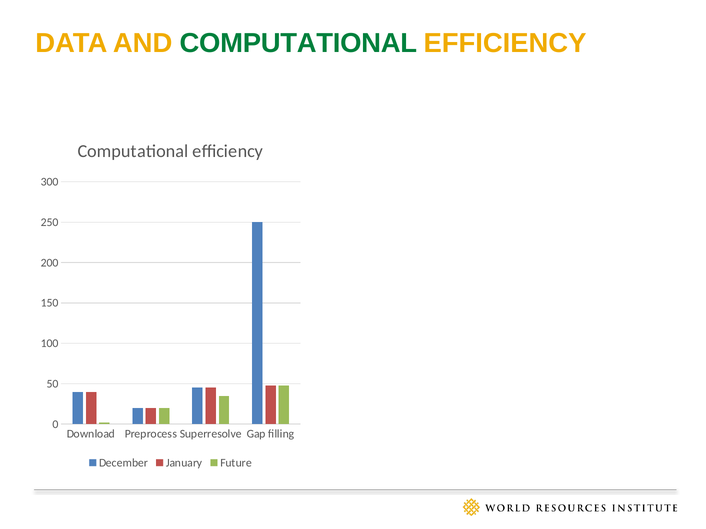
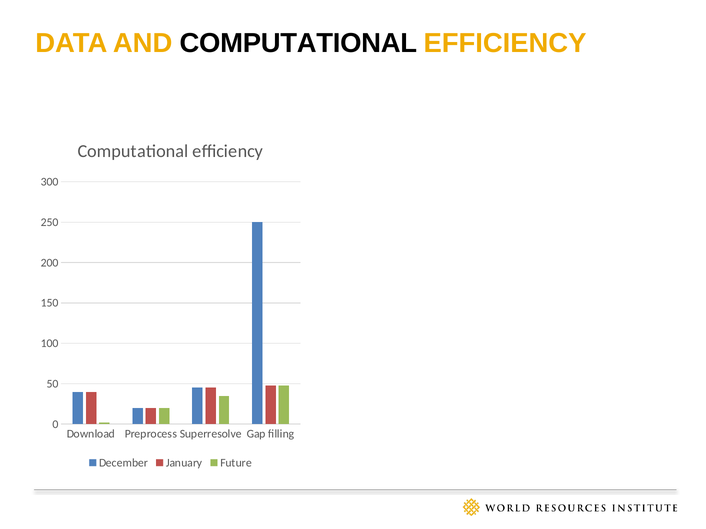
COMPUTATIONAL colour: green -> black (298, 43)
